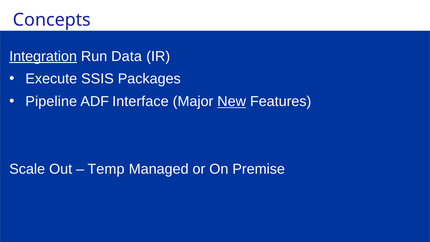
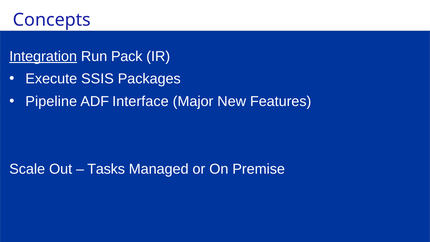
Data: Data -> Pack (127, 56)
New underline: present -> none (232, 101)
Temp: Temp -> Tasks (106, 169)
